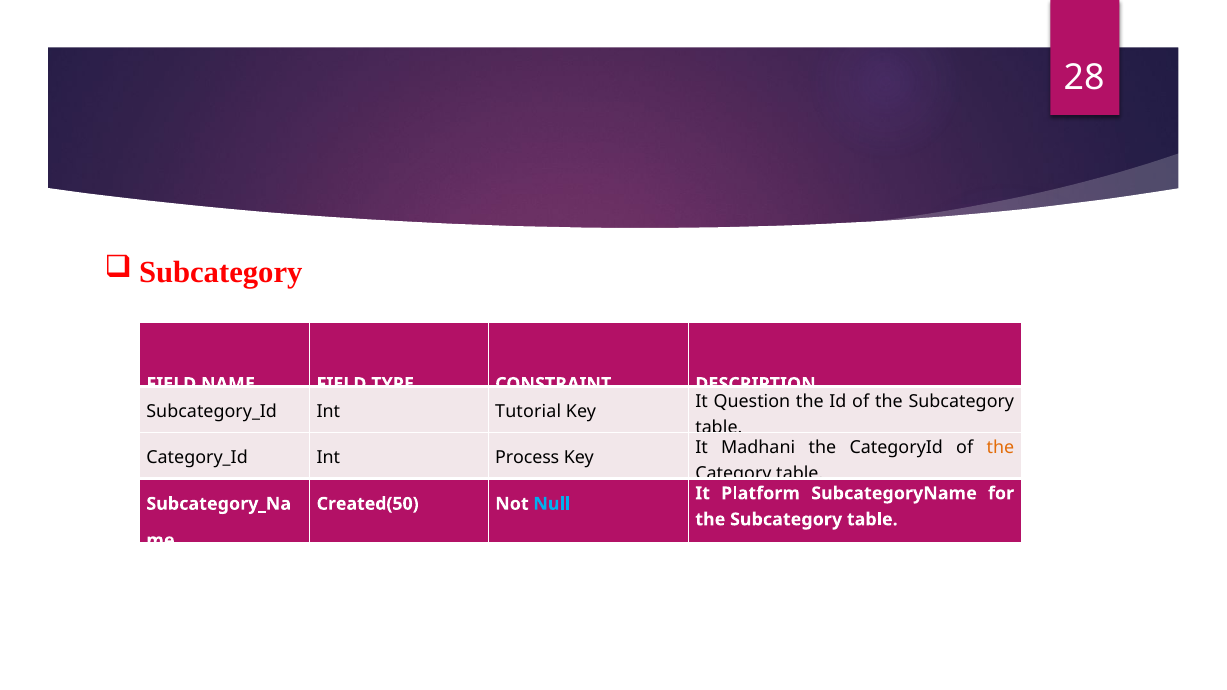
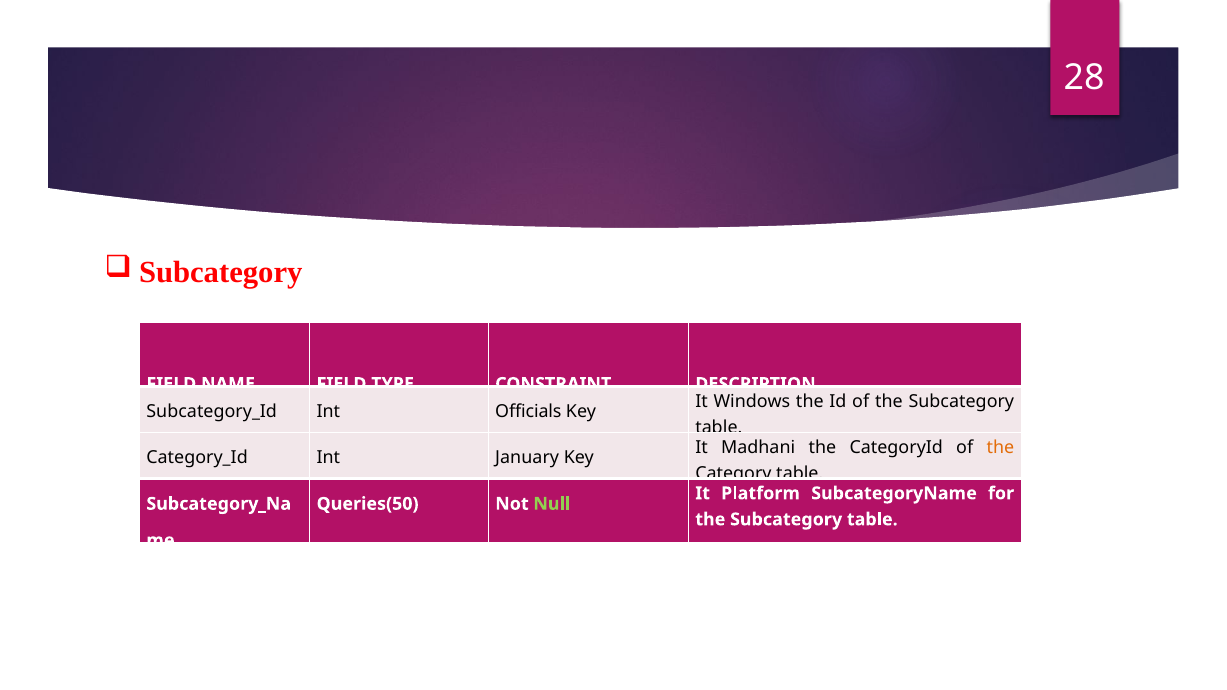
Question: Question -> Windows (752, 402)
Tutorial: Tutorial -> Officials (528, 412)
Process: Process -> January (527, 458)
Created(50: Created(50 -> Queries(50 (368, 504)
Null colour: light blue -> light green (552, 504)
